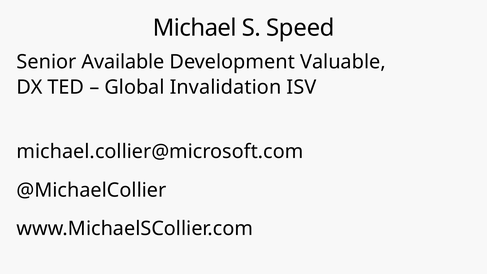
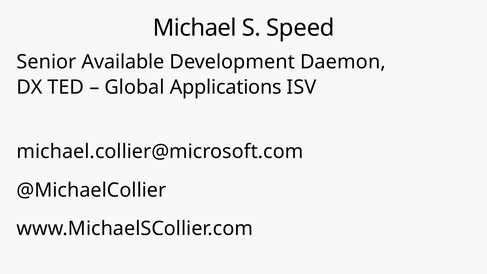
Valuable: Valuable -> Daemon (343, 62)
Invalidation: Invalidation -> Applications (226, 87)
